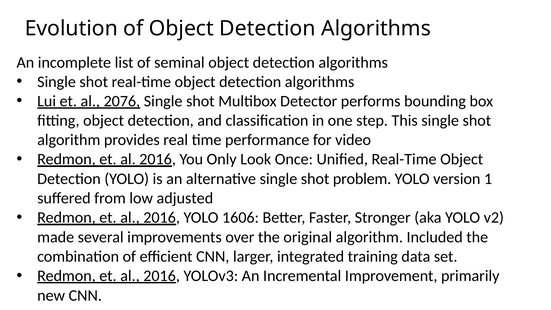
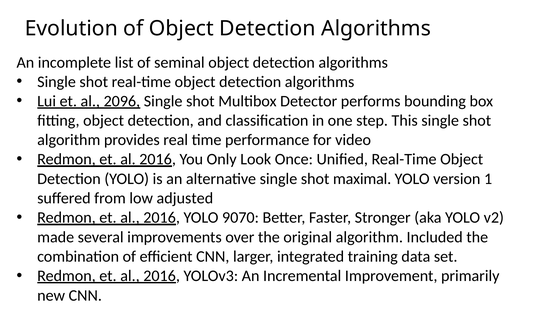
2076: 2076 -> 2096 (122, 101)
problem: problem -> maximal (362, 179)
1606: 1606 -> 9070 (240, 217)
